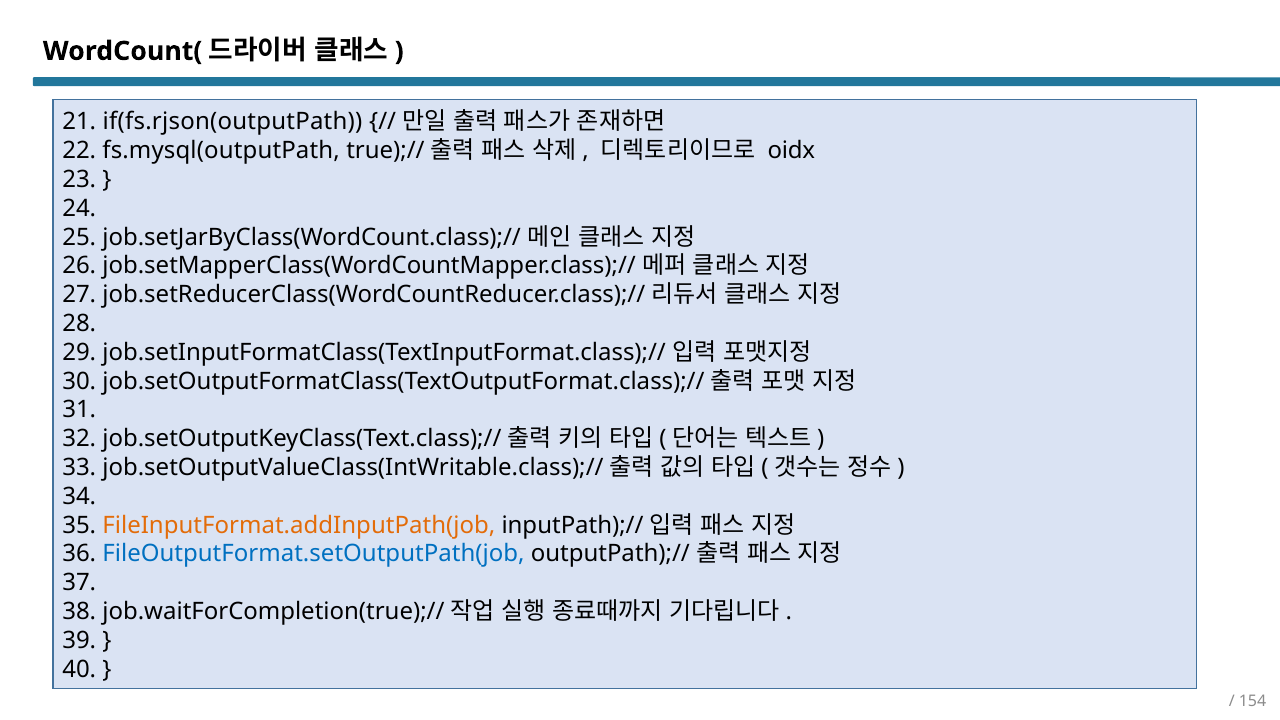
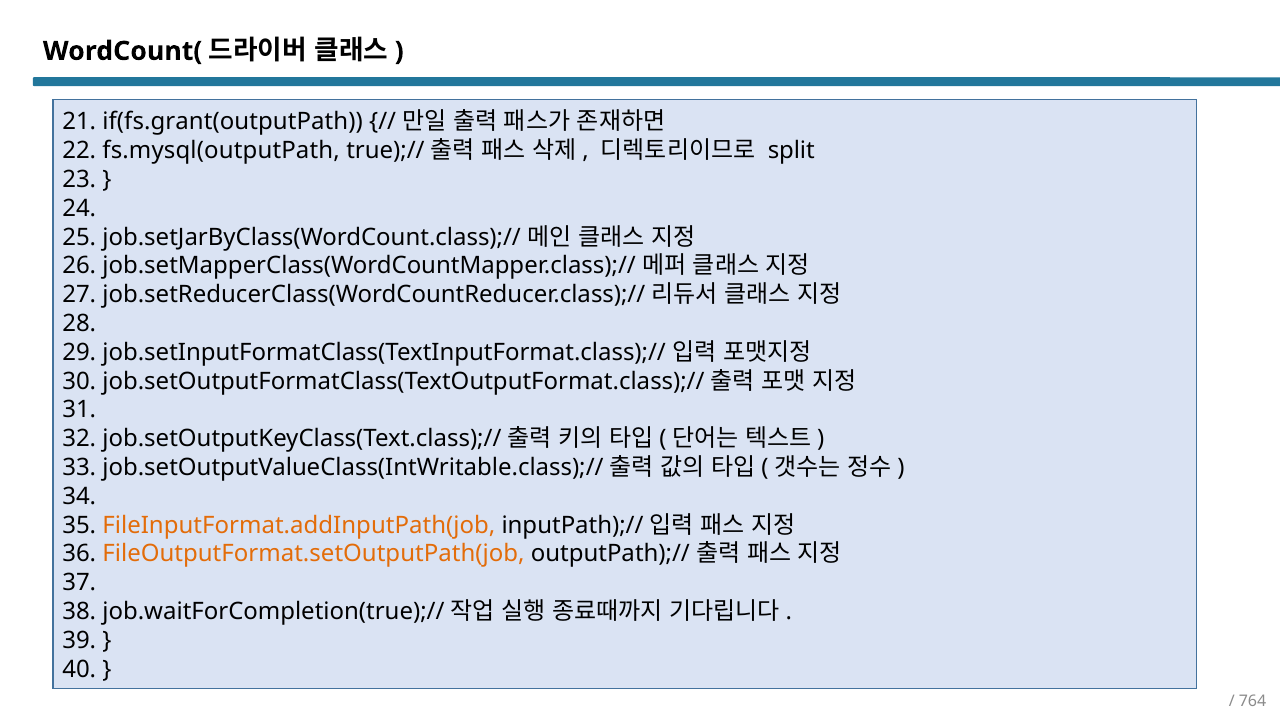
if(fs.rjson(outputPath: if(fs.rjson(outputPath -> if(fs.grant(outputPath (233, 122)
oidx: oidx -> split (791, 151)
FileOutputFormat.setOutputPath(job colour: blue -> orange (313, 554)
154: 154 -> 764 (1253, 701)
